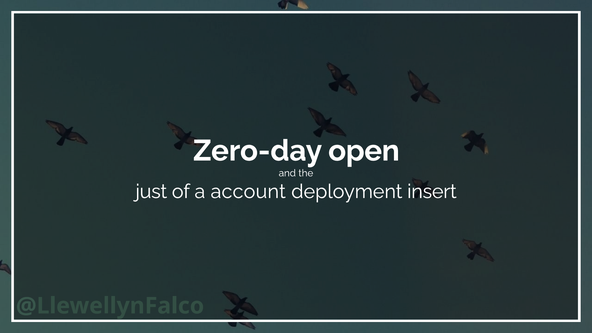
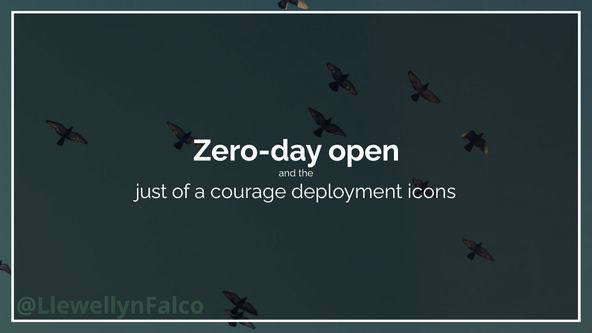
account: account -> courage (248, 192)
insert: insert -> icons (432, 192)
